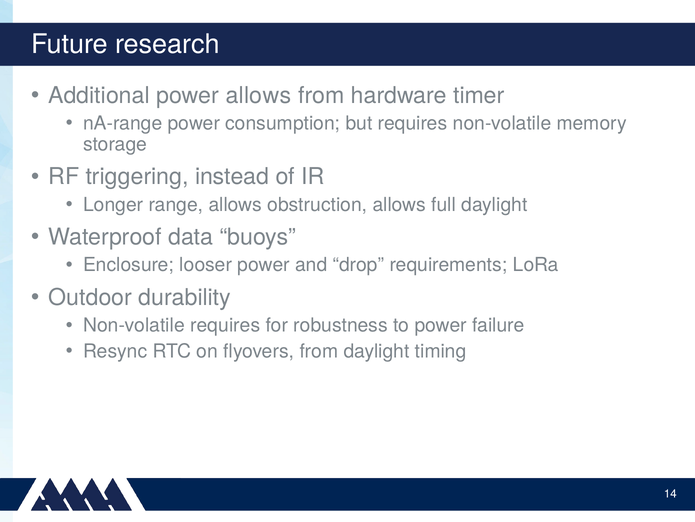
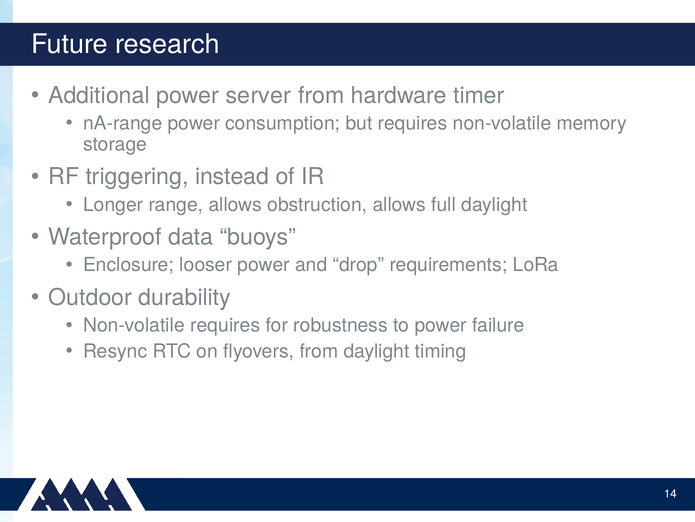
power allows: allows -> server (258, 95)
